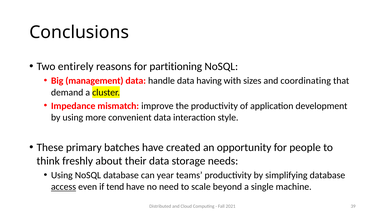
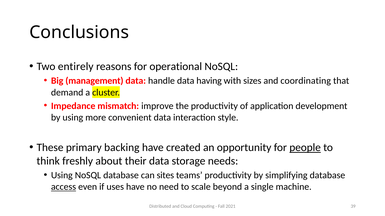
partitioning: partitioning -> operational (176, 67)
batches: batches -> backing (122, 148)
people underline: none -> present (305, 148)
year: year -> sites (165, 176)
tend: tend -> uses (115, 187)
